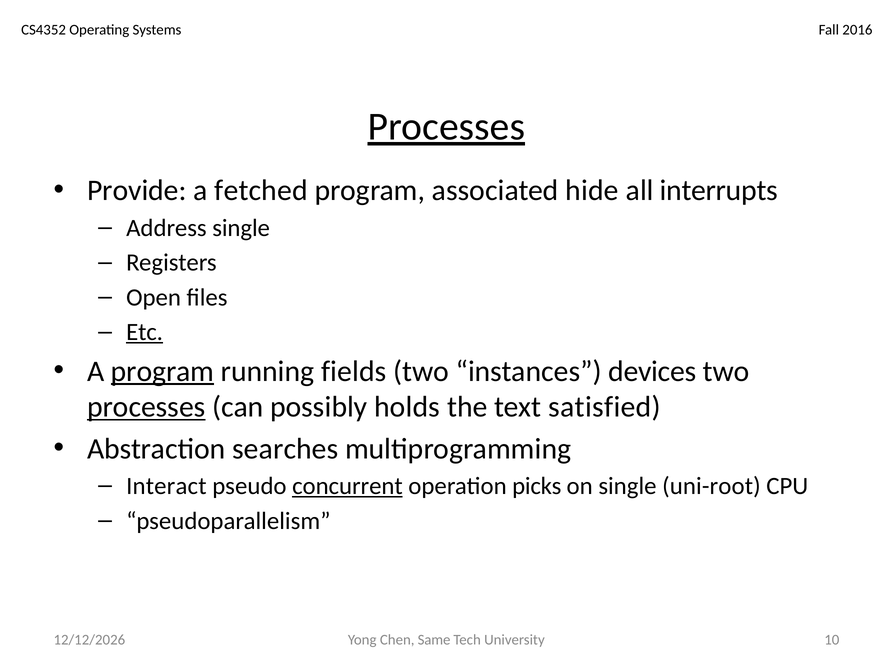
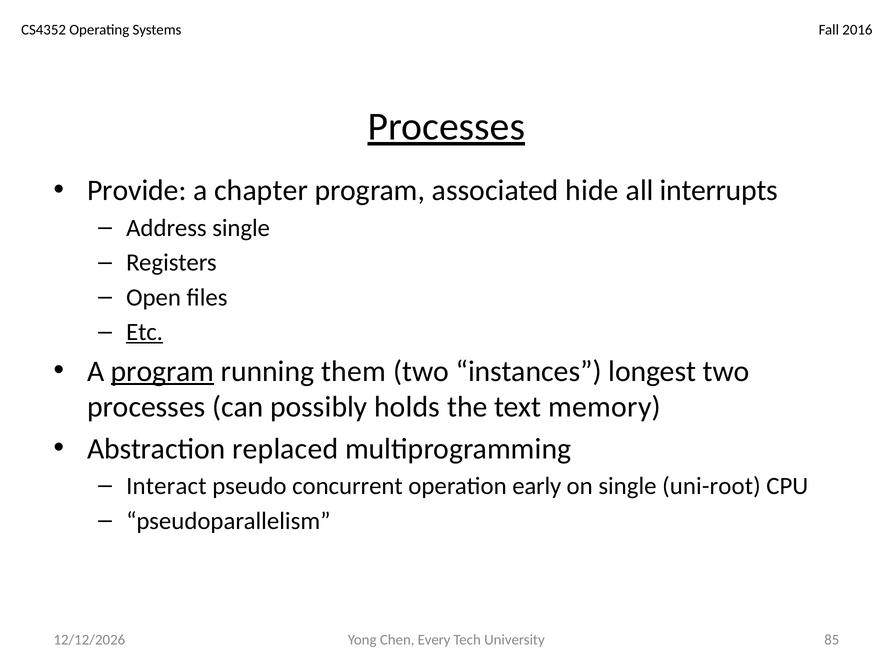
fetched: fetched -> chapter (261, 191)
fields: fields -> them (354, 371)
devices: devices -> longest (652, 371)
processes underline: present -> none (146, 407)
satisfied: satisfied -> memory (605, 407)
searches: searches -> replaced (285, 449)
concurrent underline: present -> none (347, 486)
picks: picks -> early (537, 486)
Same: Same -> Every (434, 639)
10: 10 -> 85 (832, 639)
